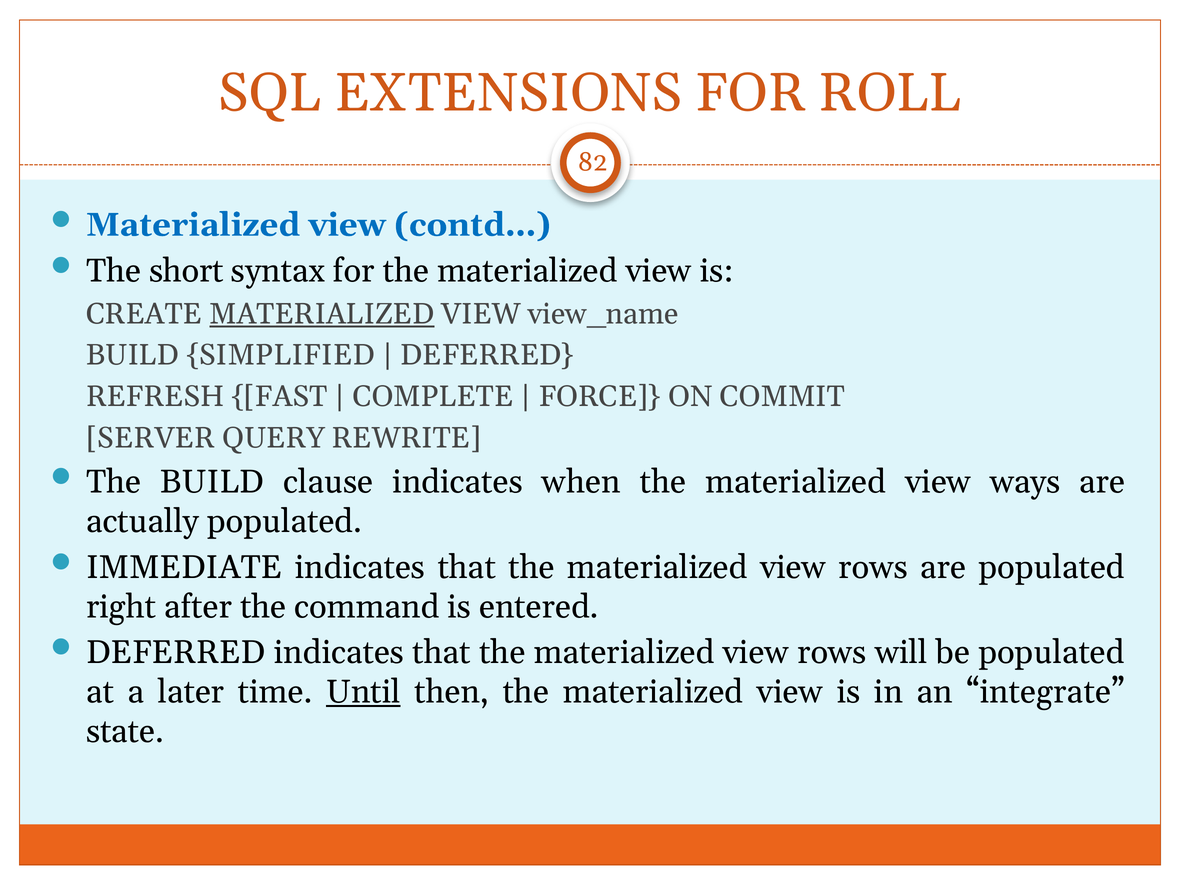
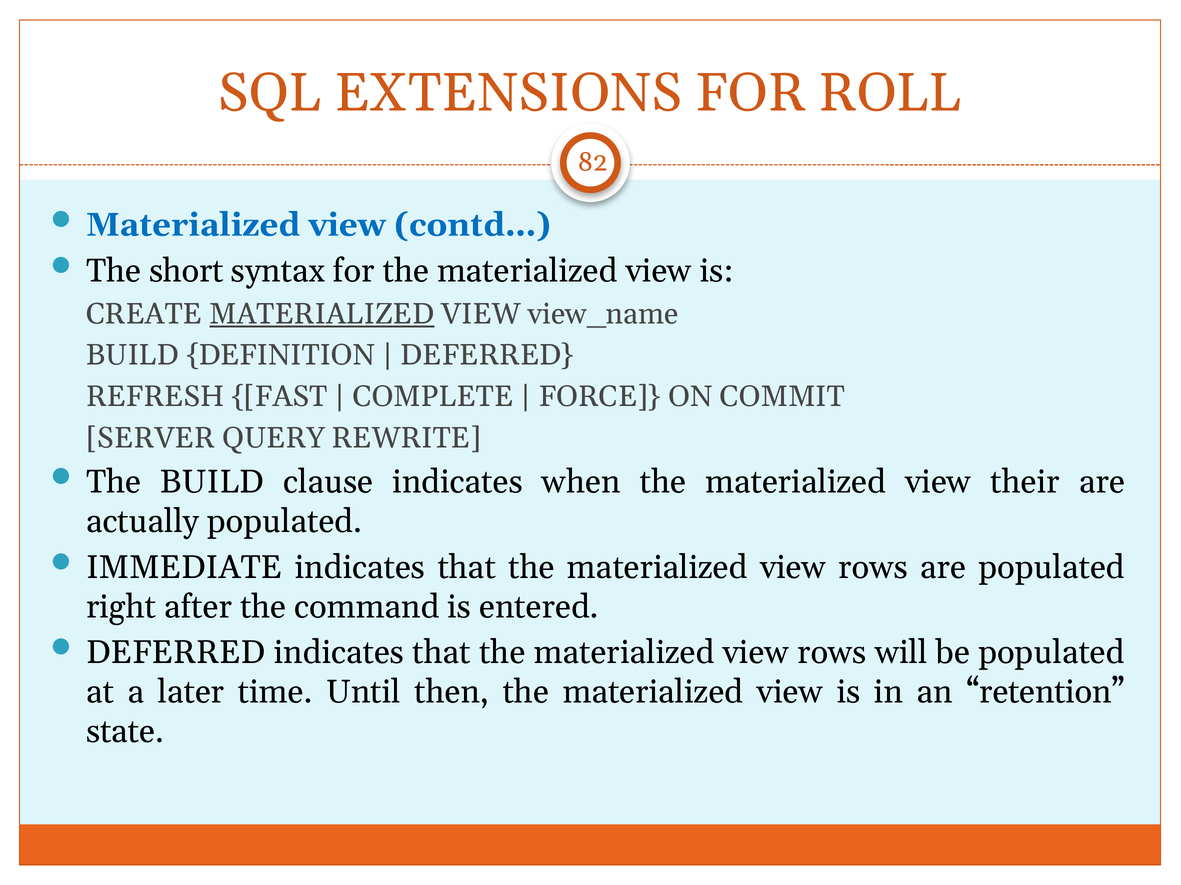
SIMPLIFIED: SIMPLIFIED -> DEFINITION (281, 355)
ways: ways -> their (1025, 482)
Until underline: present -> none (363, 693)
integrate: integrate -> retention (1046, 693)
